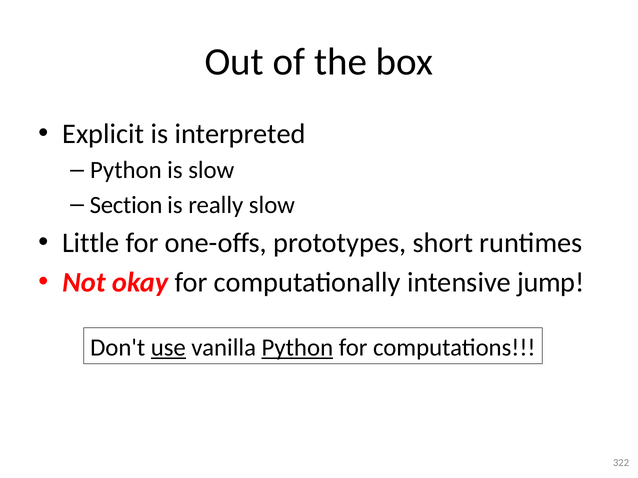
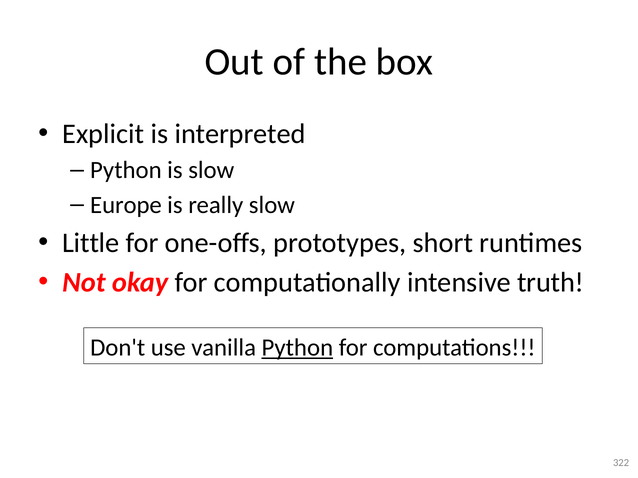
Section: Section -> Europe (126, 205)
jump: jump -> truth (551, 283)
use underline: present -> none (168, 348)
